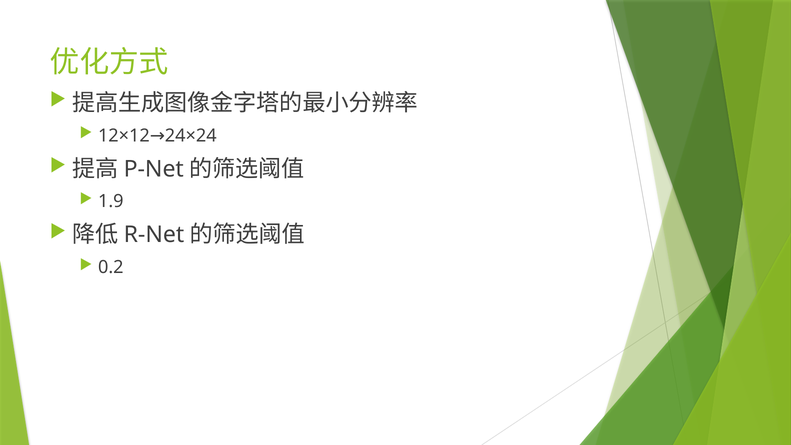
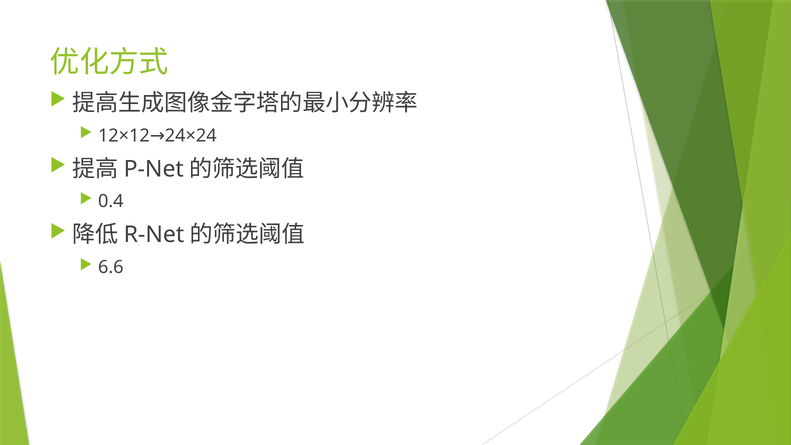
1.9: 1.9 -> 0.4 (111, 201)
0.2: 0.2 -> 6.6 (111, 267)
